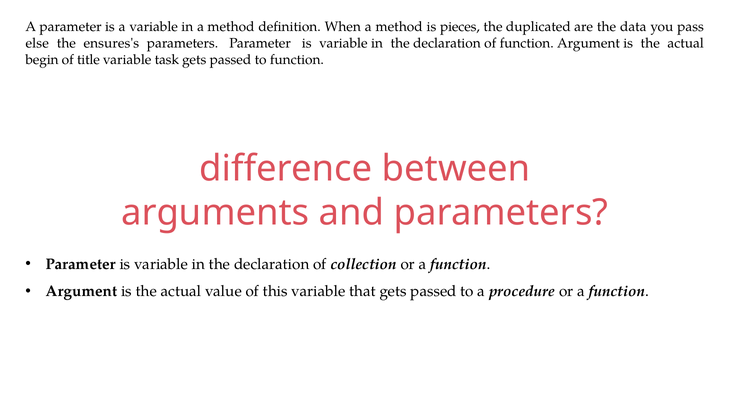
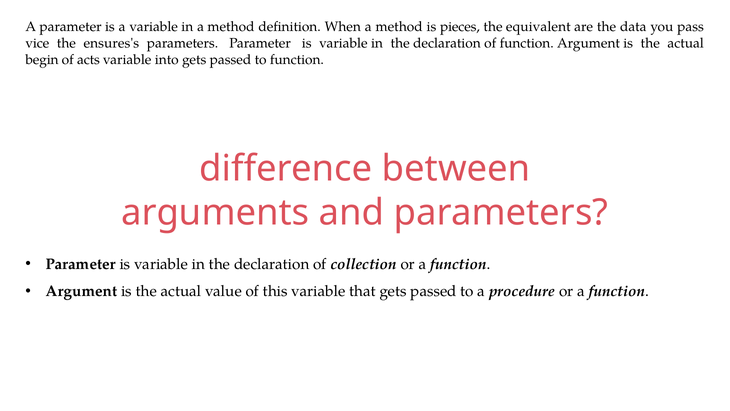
duplicated: duplicated -> equivalent (538, 27)
else: else -> vice (37, 43)
title: title -> acts (88, 60)
task: task -> into (167, 60)
